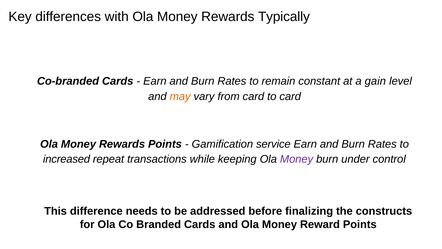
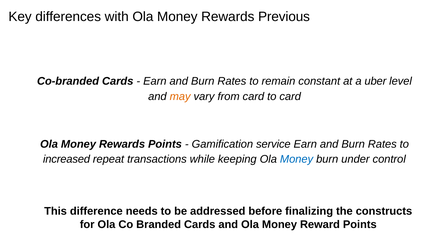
Typically: Typically -> Previous (284, 17)
gain: gain -> uber (375, 81)
Money colour: purple -> blue (297, 159)
